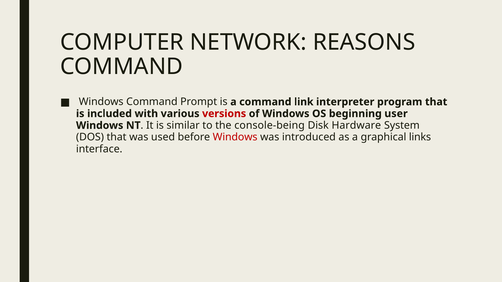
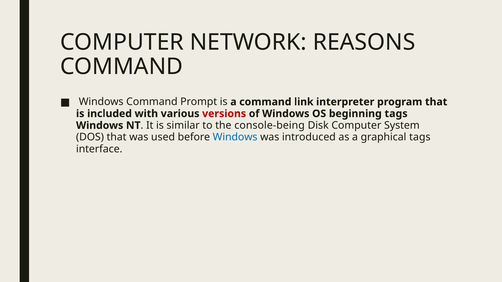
beginning user: user -> tags (396, 114)
Disk Hardware: Hardware -> Computer (356, 126)
Windows colour: red -> blue (235, 137)
graphical links: links -> tags (420, 137)
